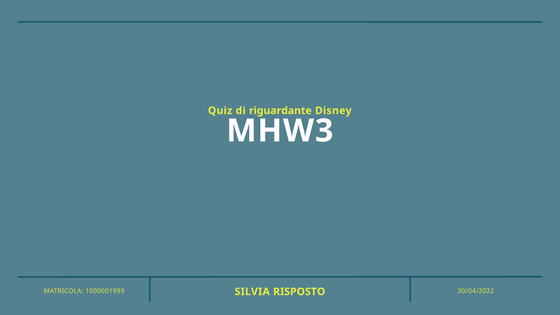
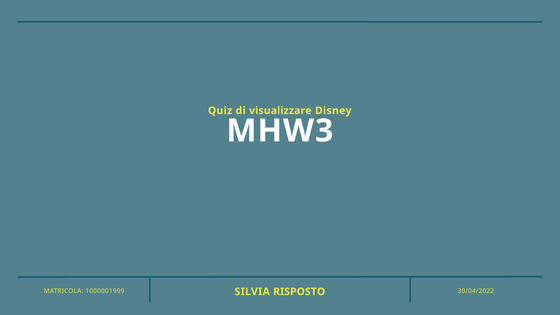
riguardante: riguardante -> visualizzare (280, 111)
